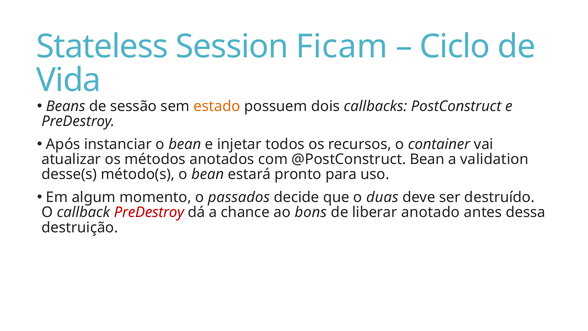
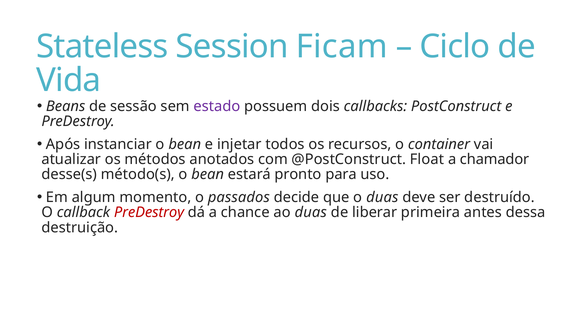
estado colour: orange -> purple (217, 106)
@PostConstruct Bean: Bean -> Float (427, 159)
validation: validation -> chamador (495, 159)
ao bons: bons -> duas (311, 212)
anotado: anotado -> primeira (431, 212)
